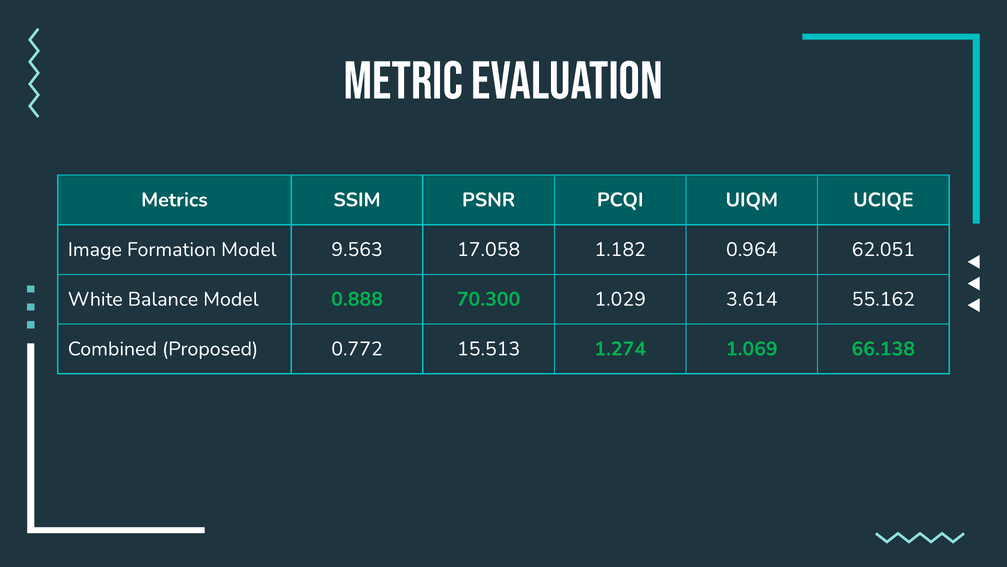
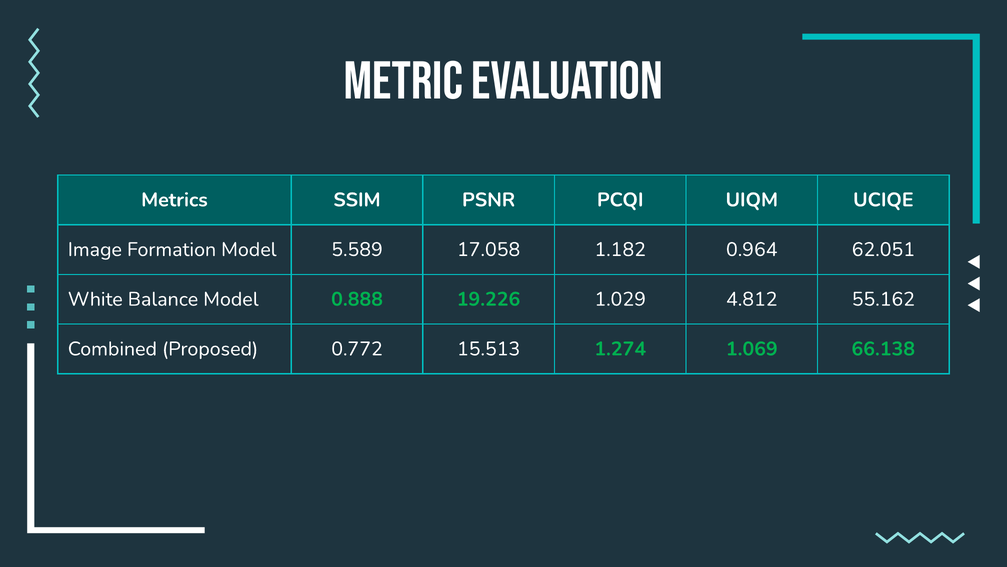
9.563: 9.563 -> 5.589 (357, 249)
70.300: 70.300 -> 19.226 (488, 299)
3.614: 3.614 -> 4.812 (752, 299)
